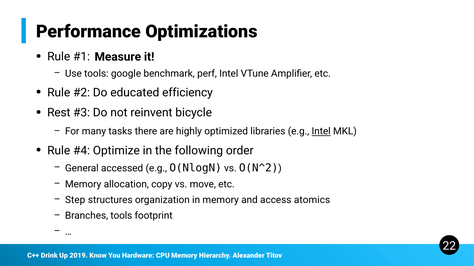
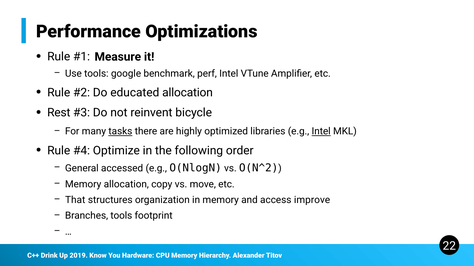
educated efficiency: efficiency -> allocation (188, 93)
tasks underline: none -> present (120, 132)
Step: Step -> That (75, 200)
atomics: atomics -> improve (312, 200)
